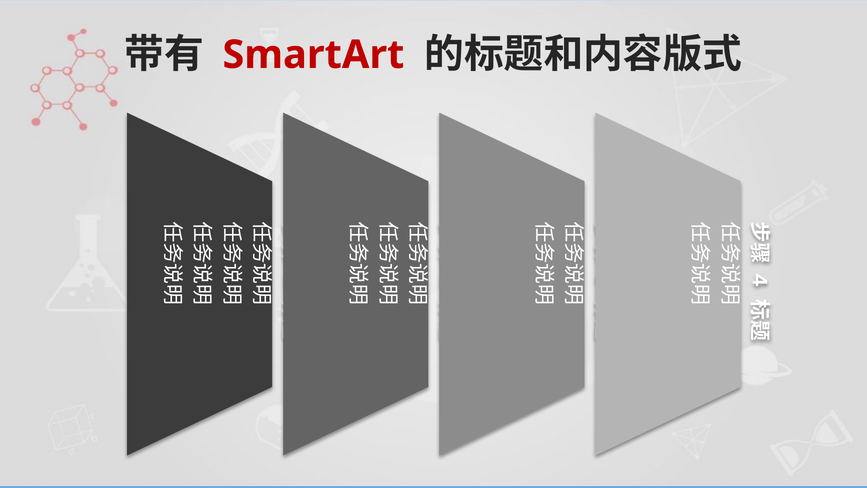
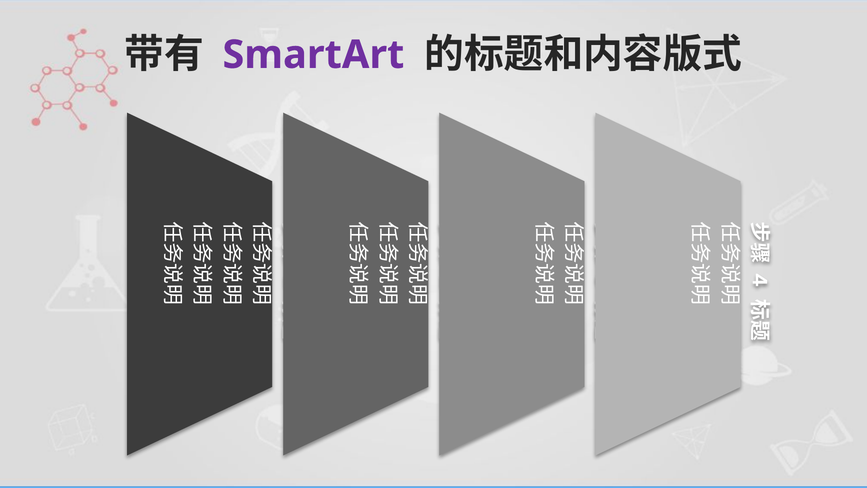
SmartArt colour: red -> purple (313, 55)
